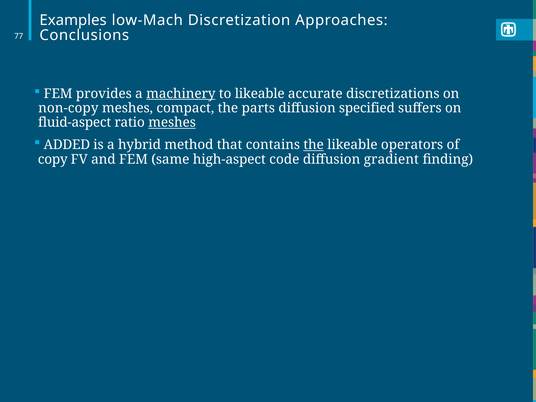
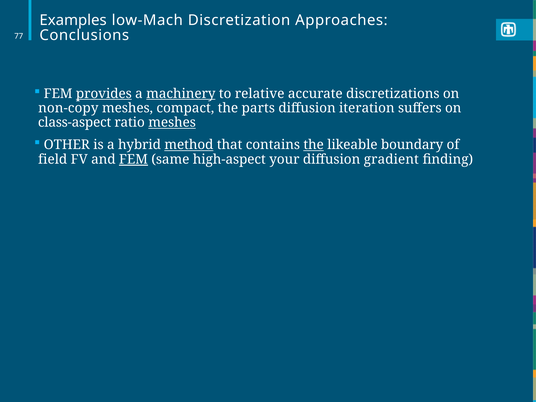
provides underline: none -> present (104, 94)
to likeable: likeable -> relative (260, 94)
specified: specified -> iteration (367, 108)
fluid-aspect: fluid-aspect -> class-aspect (75, 123)
ADDED: ADDED -> OTHER (67, 145)
method underline: none -> present (189, 145)
operators: operators -> boundary (412, 145)
copy: copy -> field (53, 159)
FEM underline: none -> present (133, 159)
code: code -> your (284, 159)
